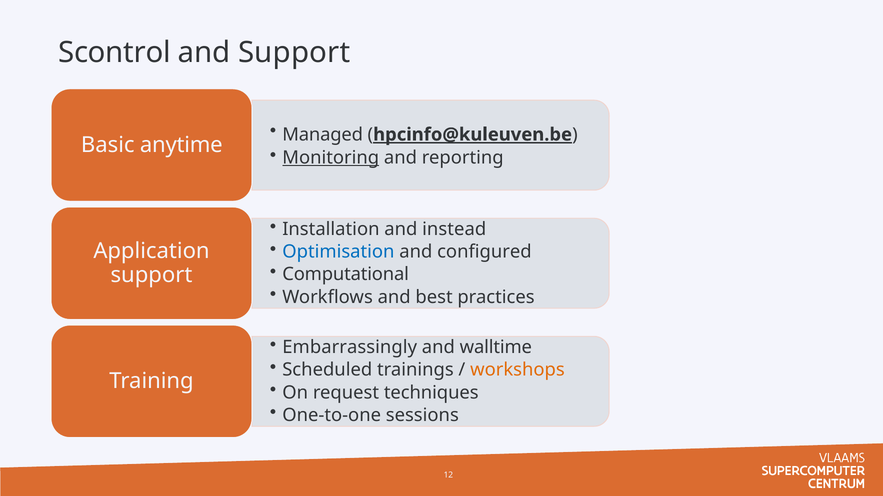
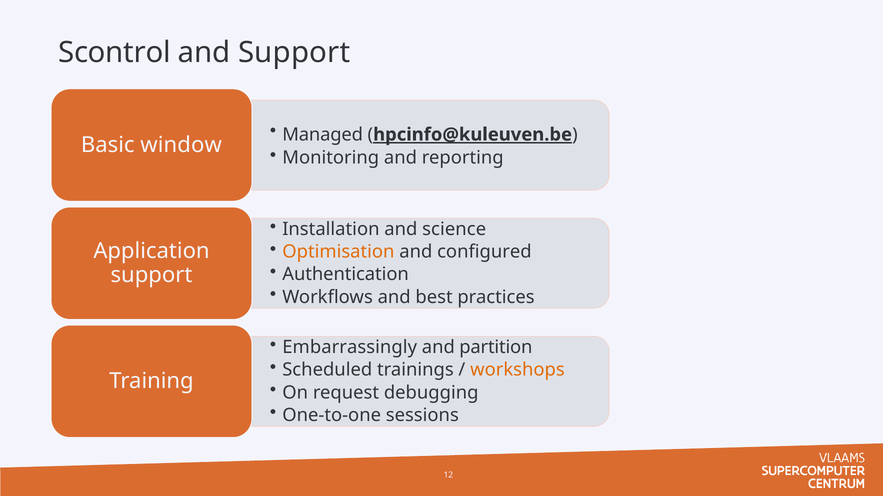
anytime: anytime -> window (181, 145)
Monitoring underline: present -> none (331, 158)
instead: instead -> science (454, 230)
Optimisation colour: blue -> orange (338, 252)
Computational: Computational -> Authentication (346, 275)
walltime: walltime -> partition (496, 348)
techniques: techniques -> debugging (431, 393)
